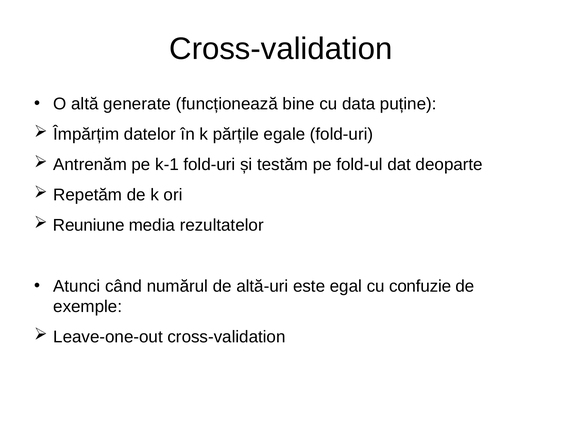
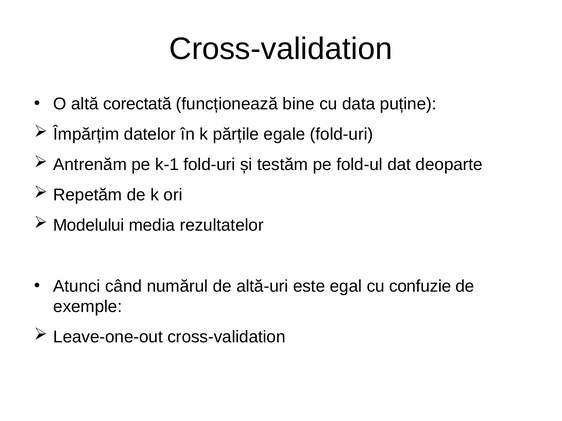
generate: generate -> corectată (137, 104)
Reuniune: Reuniune -> Modelului (89, 226)
